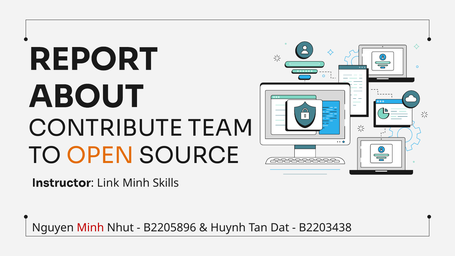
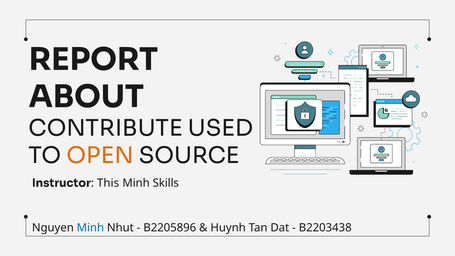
TEAM: TEAM -> USED (221, 128)
Link: Link -> This (108, 183)
Minh colour: red -> blue (90, 228)
